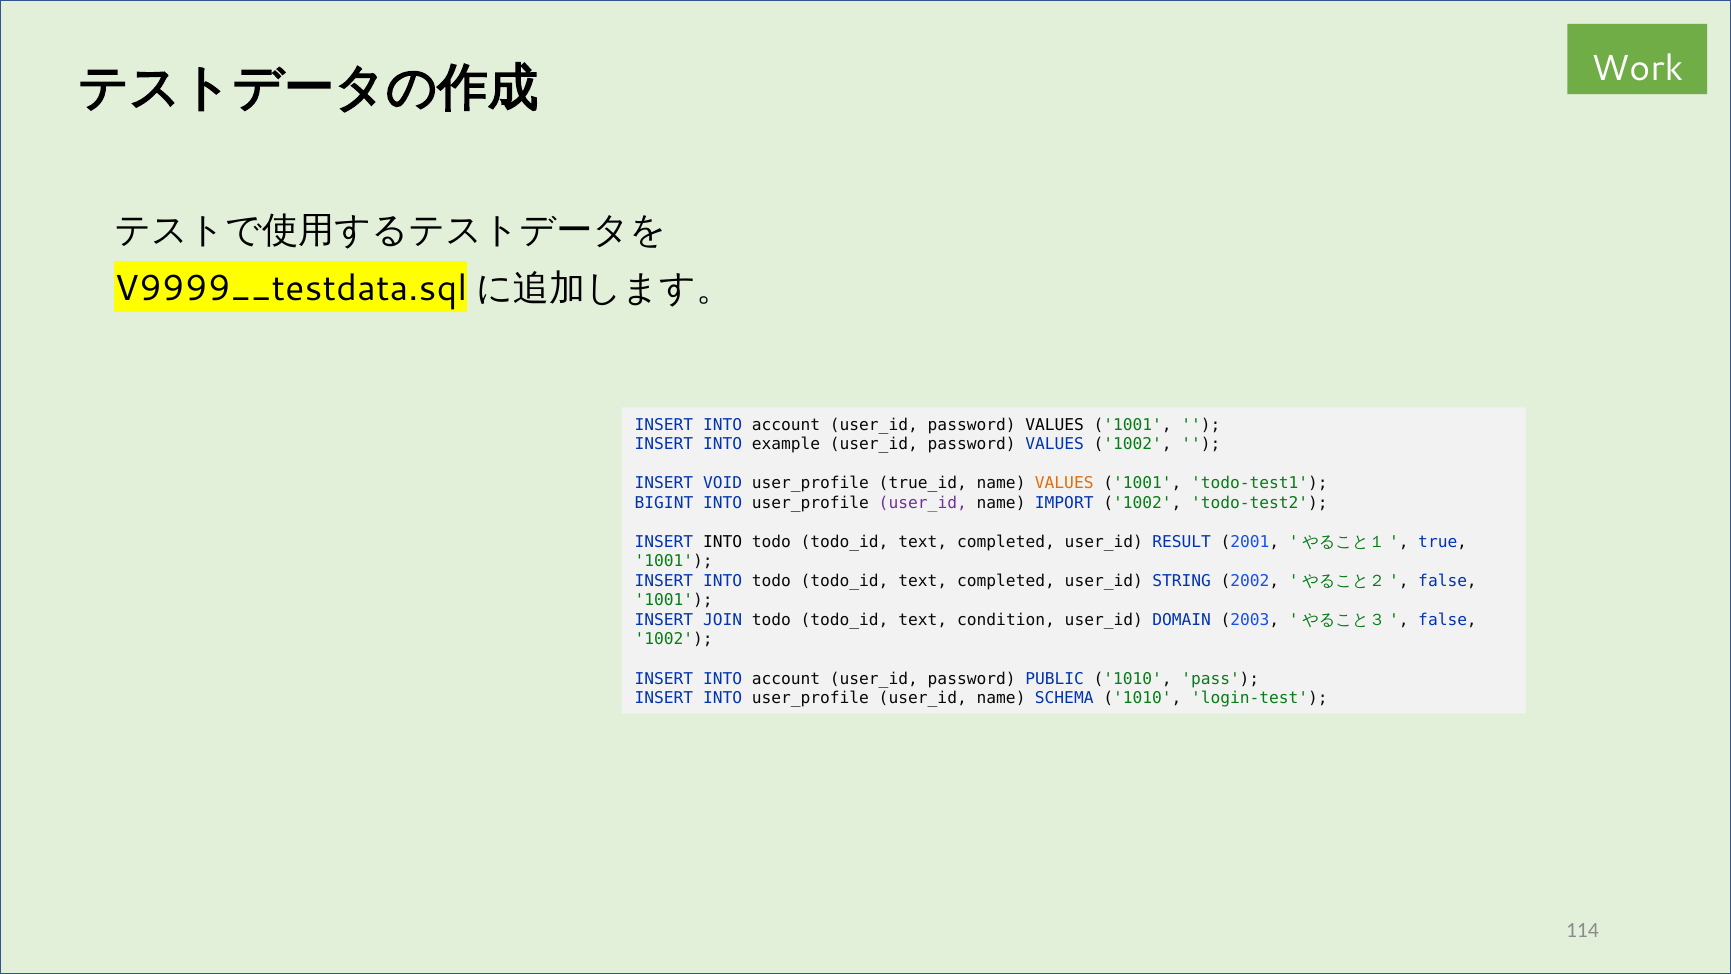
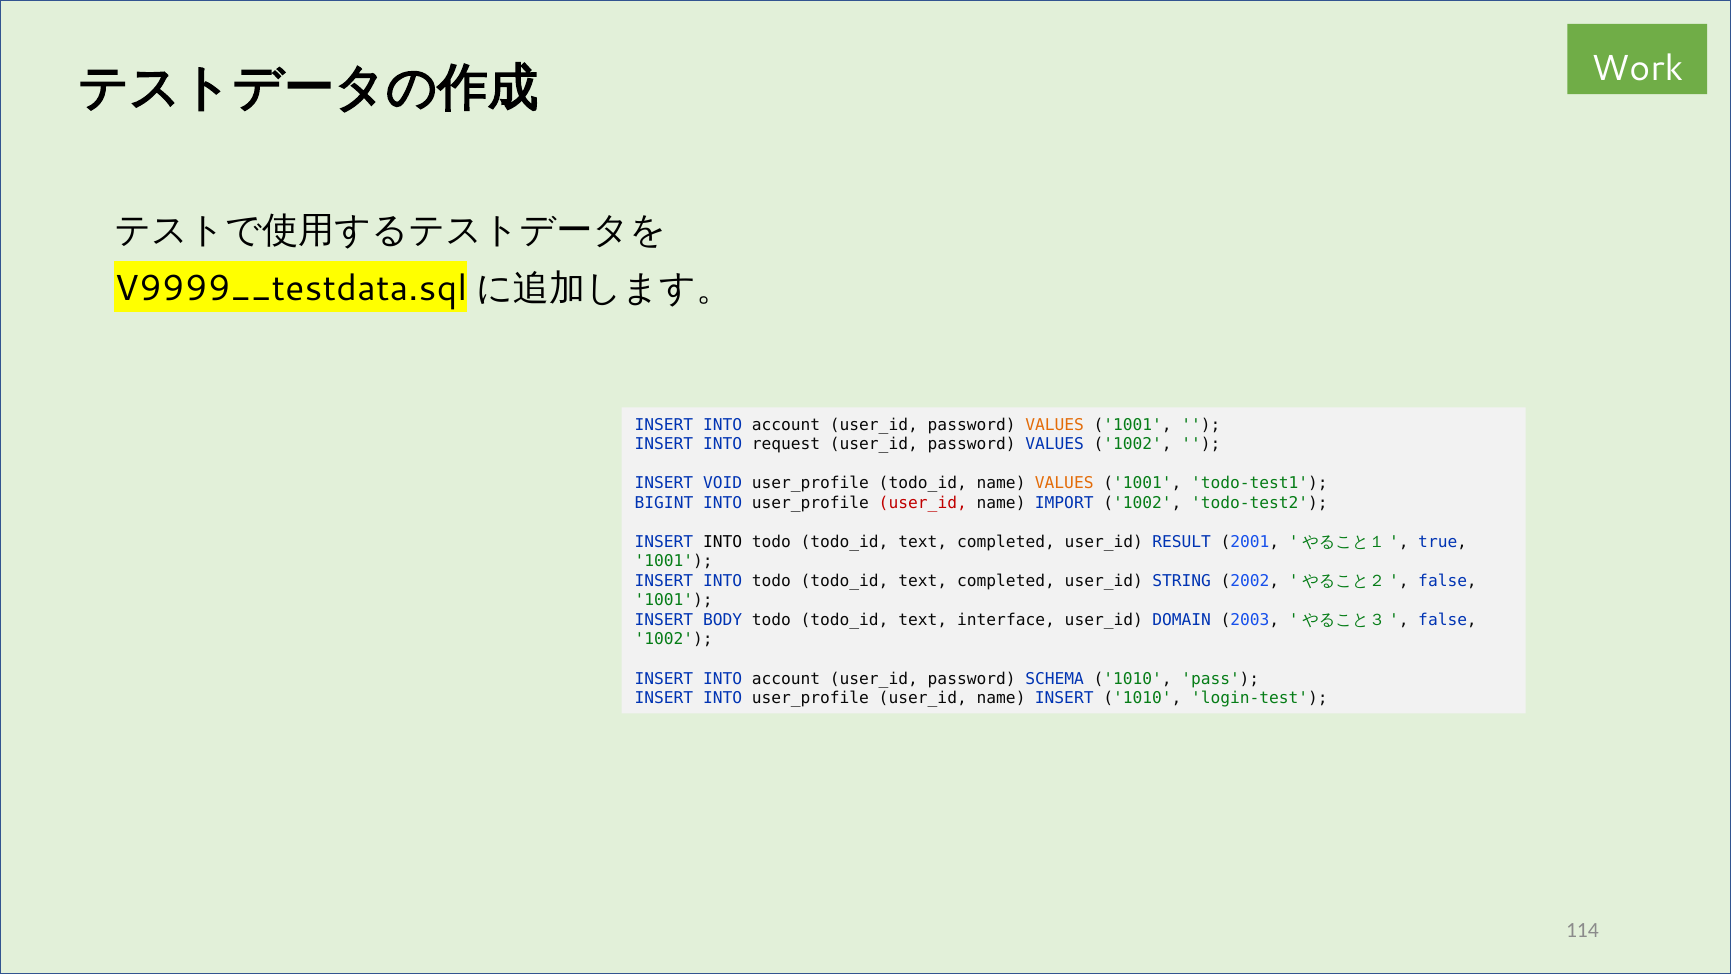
VALUES colour: black -> orange (1055, 425)
example: example -> request (786, 444)
user_profile true_id: true_id -> todo_id (923, 483)
user_id colour: purple -> red (923, 503)
JOIN: JOIN -> BODY (723, 620)
condition: condition -> interface (1006, 620)
PUBLIC: PUBLIC -> SCHEMA (1055, 678)
name SCHEMA: SCHEMA -> INSERT (1064, 698)
